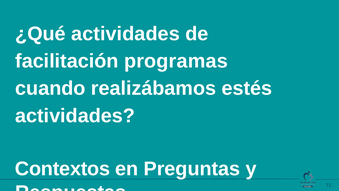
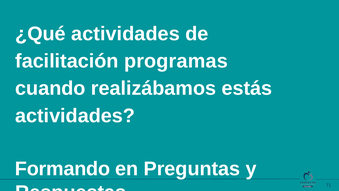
estés: estés -> estás (247, 88)
Contextos: Contextos -> Formando (63, 169)
